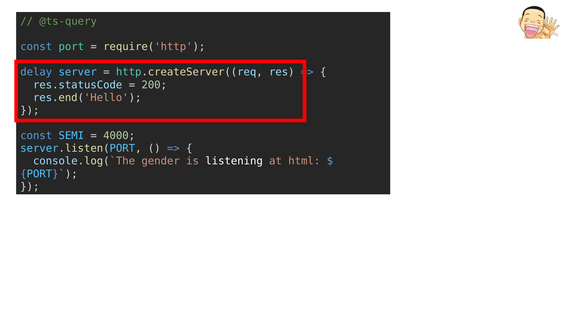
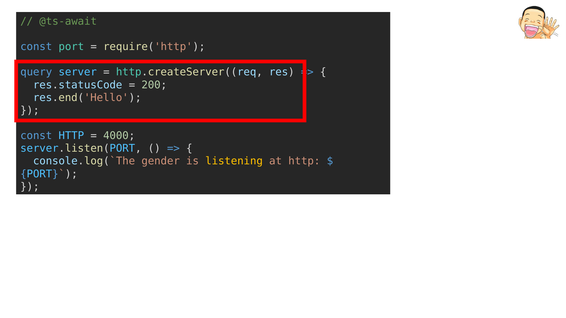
@ts-query: @ts-query -> @ts-await (68, 21)
delay: delay -> query (36, 72)
const SEMI: SEMI -> HTTP (71, 136)
listening colour: white -> yellow (234, 161)
at html: html -> http (304, 161)
